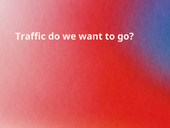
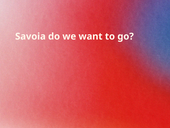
Traffic: Traffic -> Savoia (30, 36)
